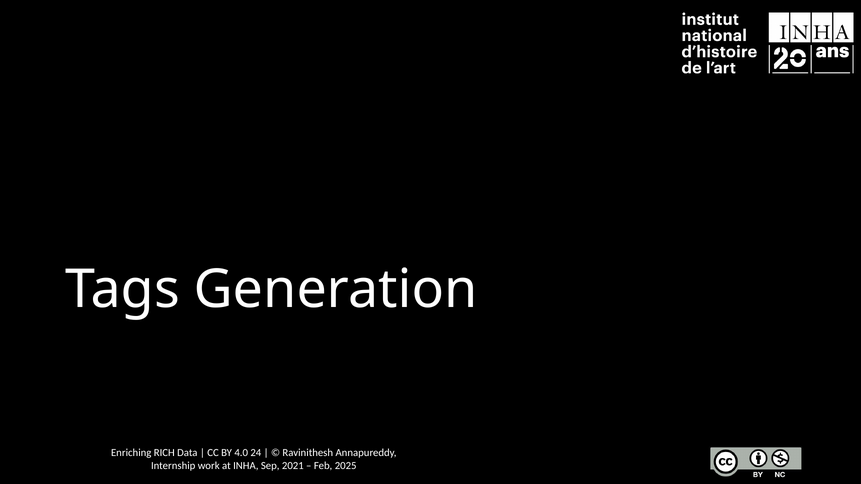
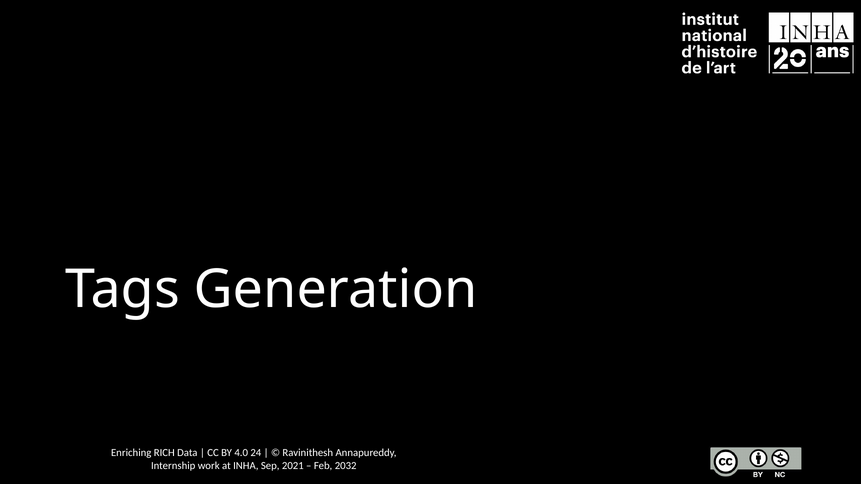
2025: 2025 -> 2032 (346, 466)
